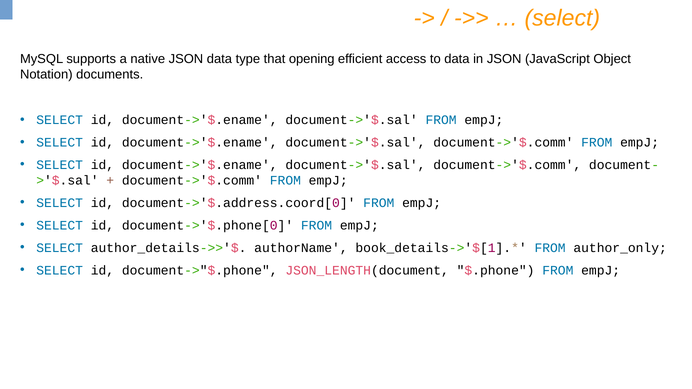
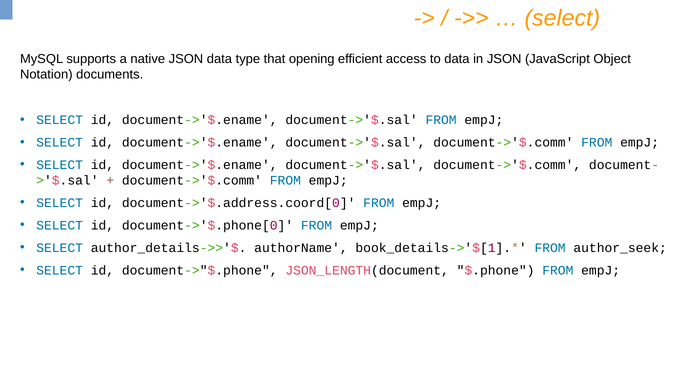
author_only: author_only -> author_seek (620, 248)
